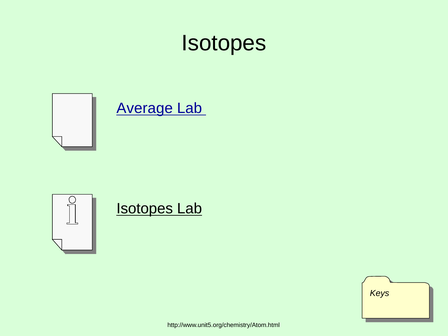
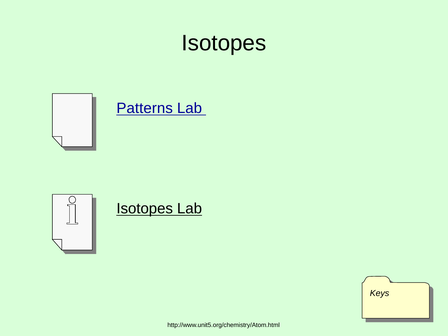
Average: Average -> Patterns (145, 108)
